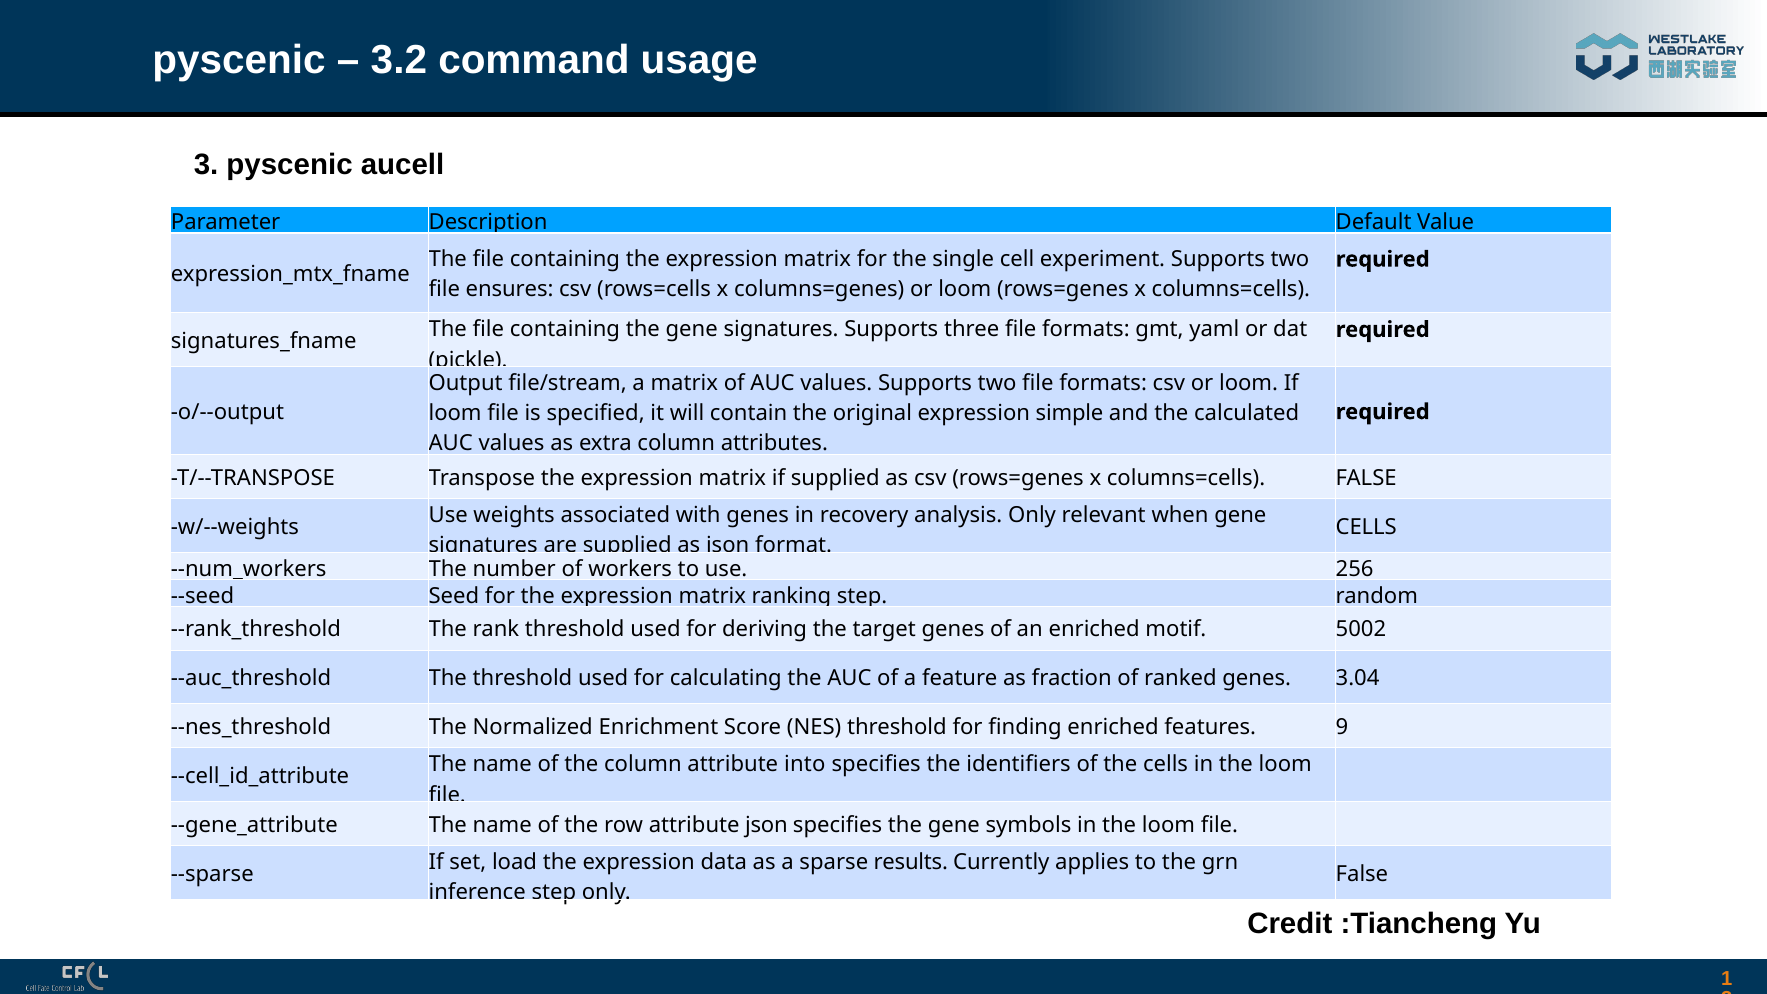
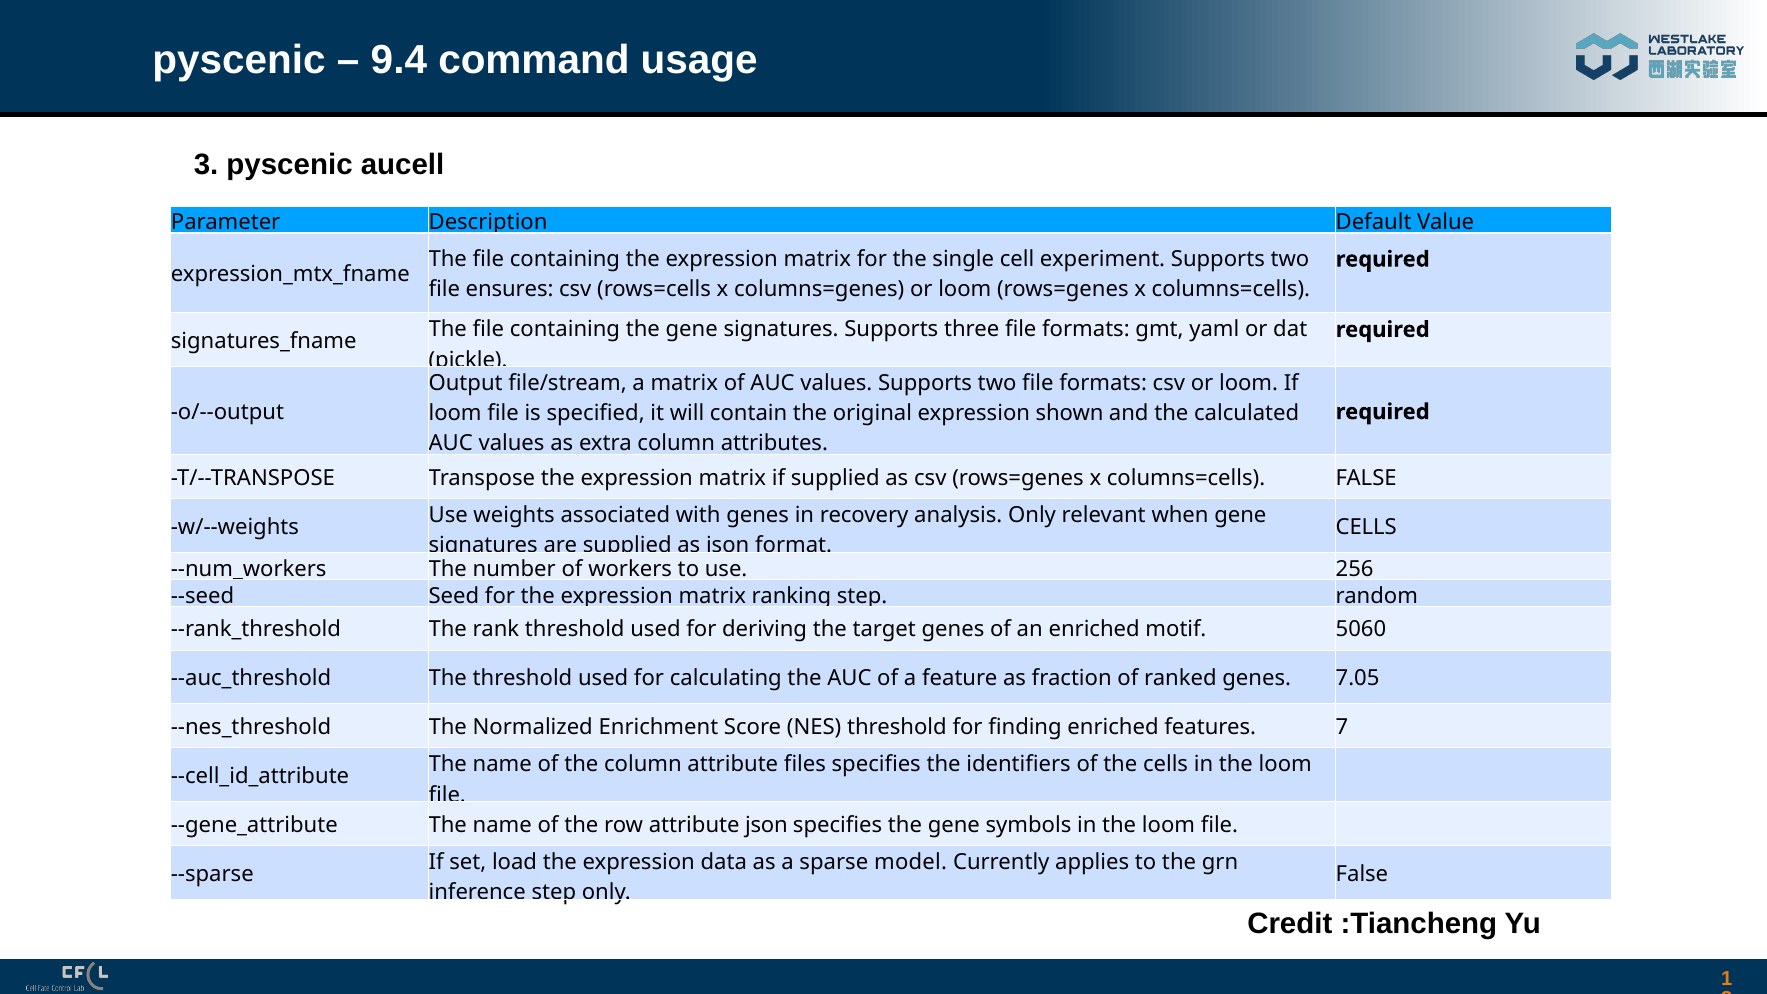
3.2: 3.2 -> 9.4 (399, 60)
simple: simple -> shown (1070, 413)
5002: 5002 -> 5060 (1361, 630)
3.04: 3.04 -> 7.05 (1358, 678)
features 9: 9 -> 7 (1342, 727)
into: into -> files (805, 765)
results: results -> model (911, 862)
